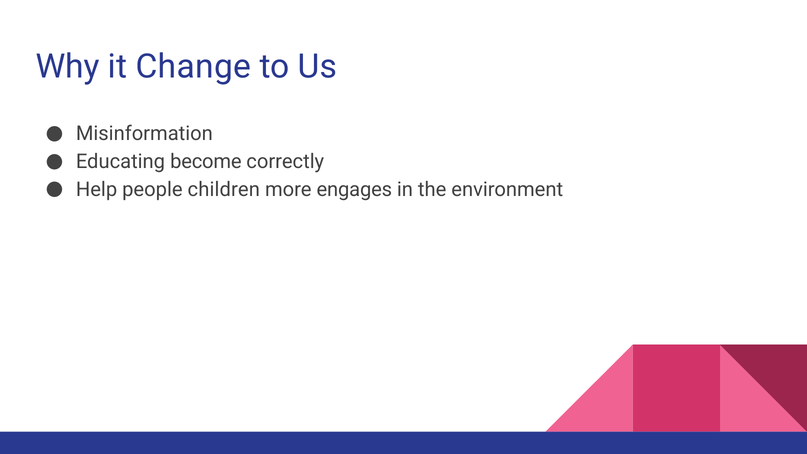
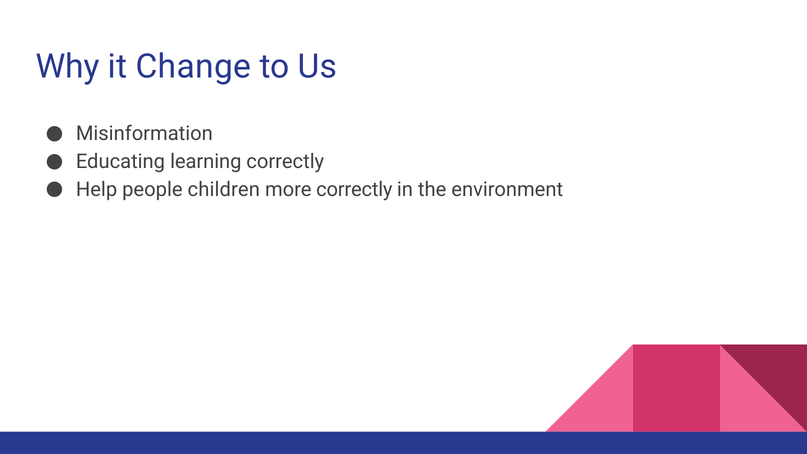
become: become -> learning (206, 162)
more engages: engages -> correctly (354, 189)
